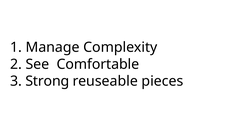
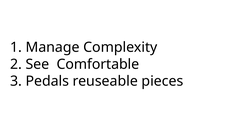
Strong: Strong -> Pedals (47, 81)
